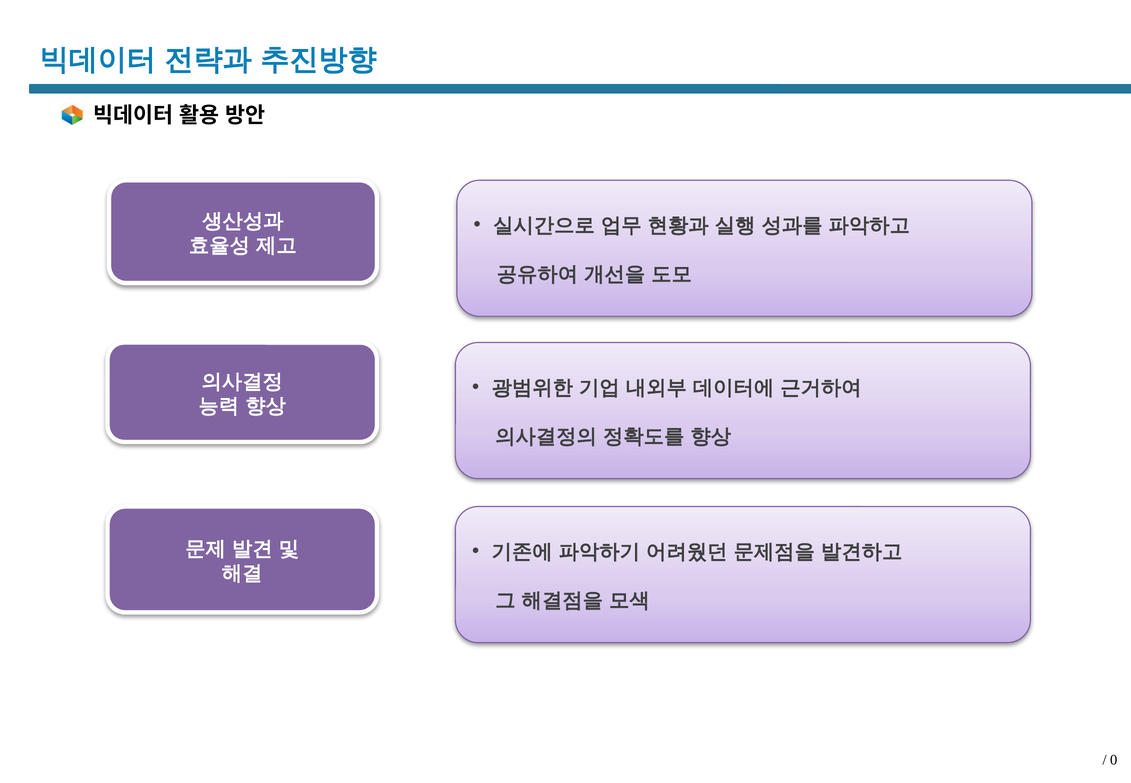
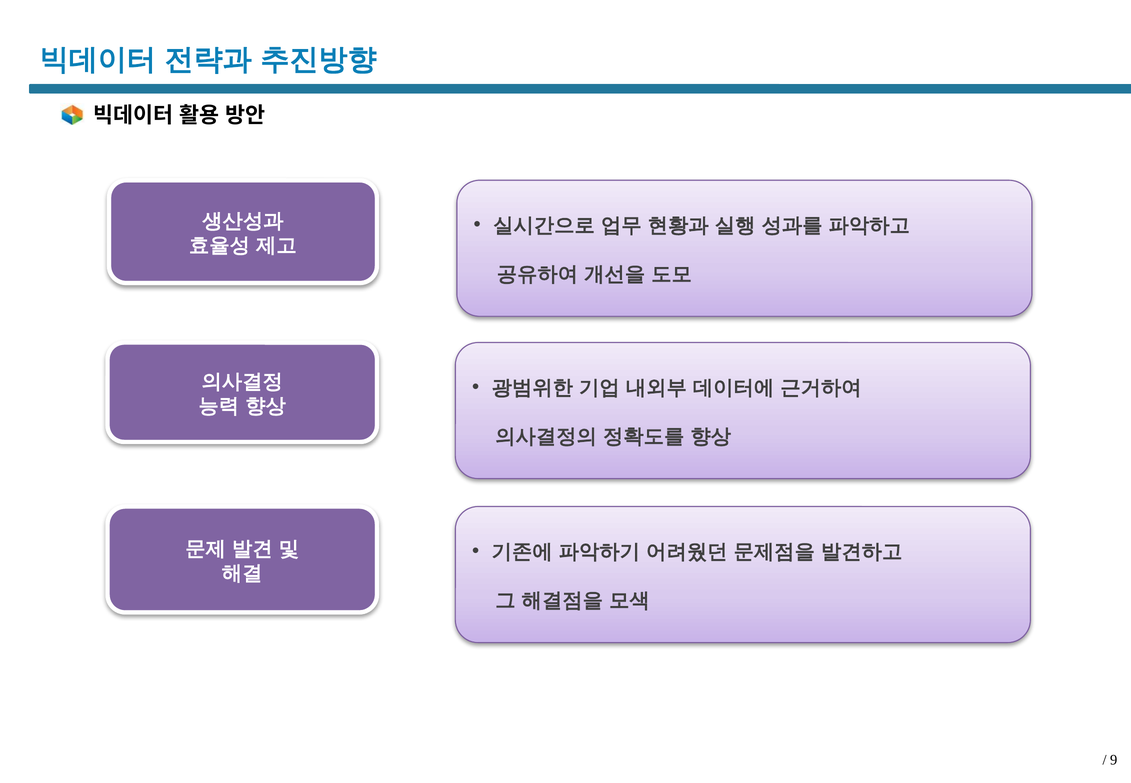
0: 0 -> 9 (1114, 760)
